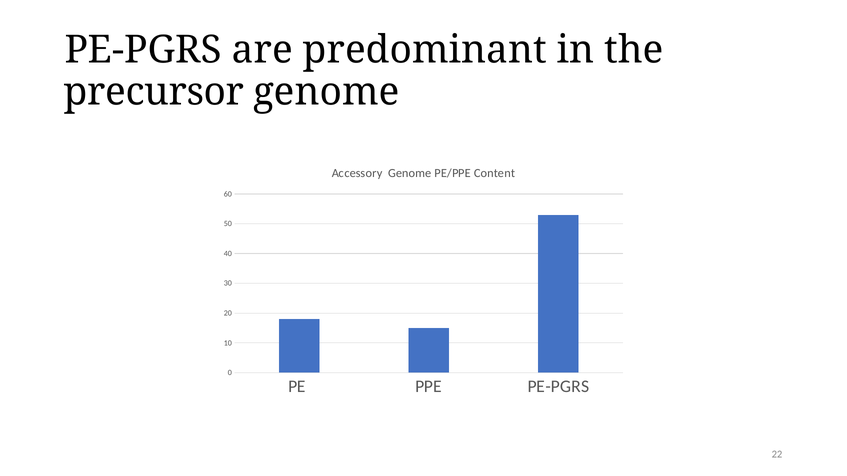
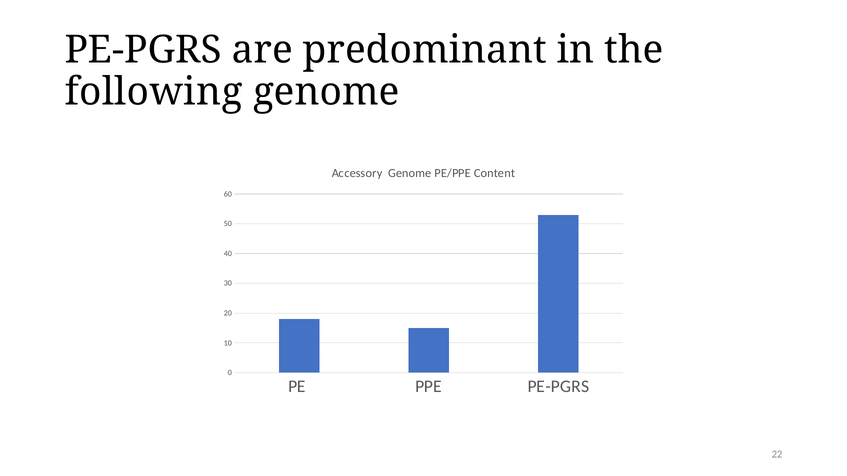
precursor: precursor -> following (154, 92)
